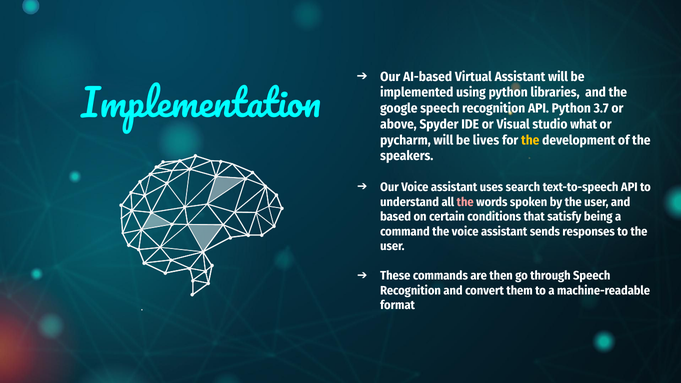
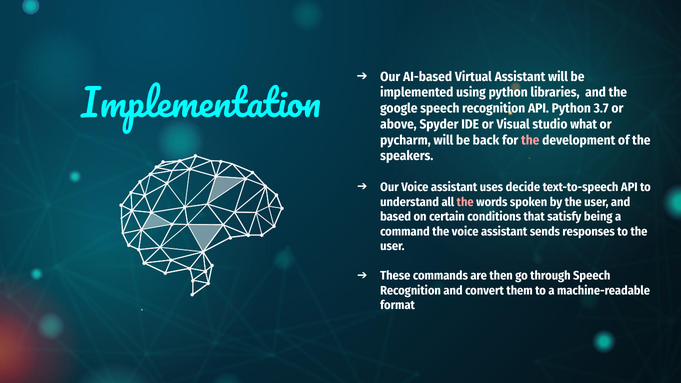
lives: lives -> back (486, 140)
the colour: yellow -> pink (530, 140)
search: search -> decide (523, 187)
